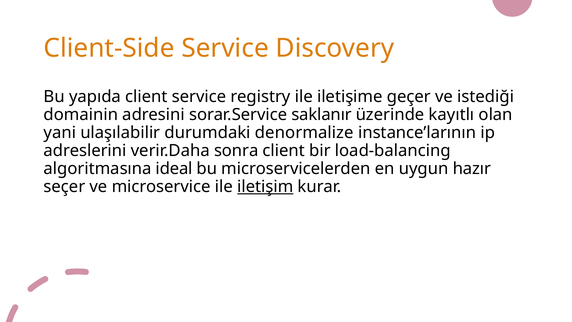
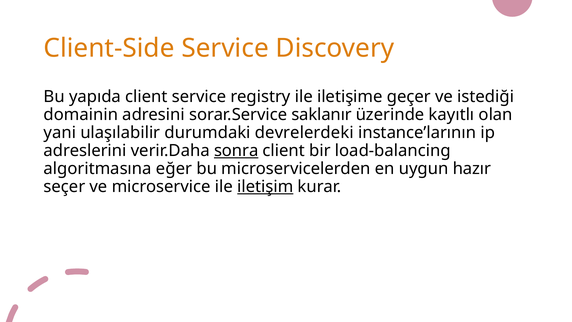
denormalize: denormalize -> devrelerdeki (304, 133)
sonra underline: none -> present (236, 151)
ideal: ideal -> eğer (174, 169)
